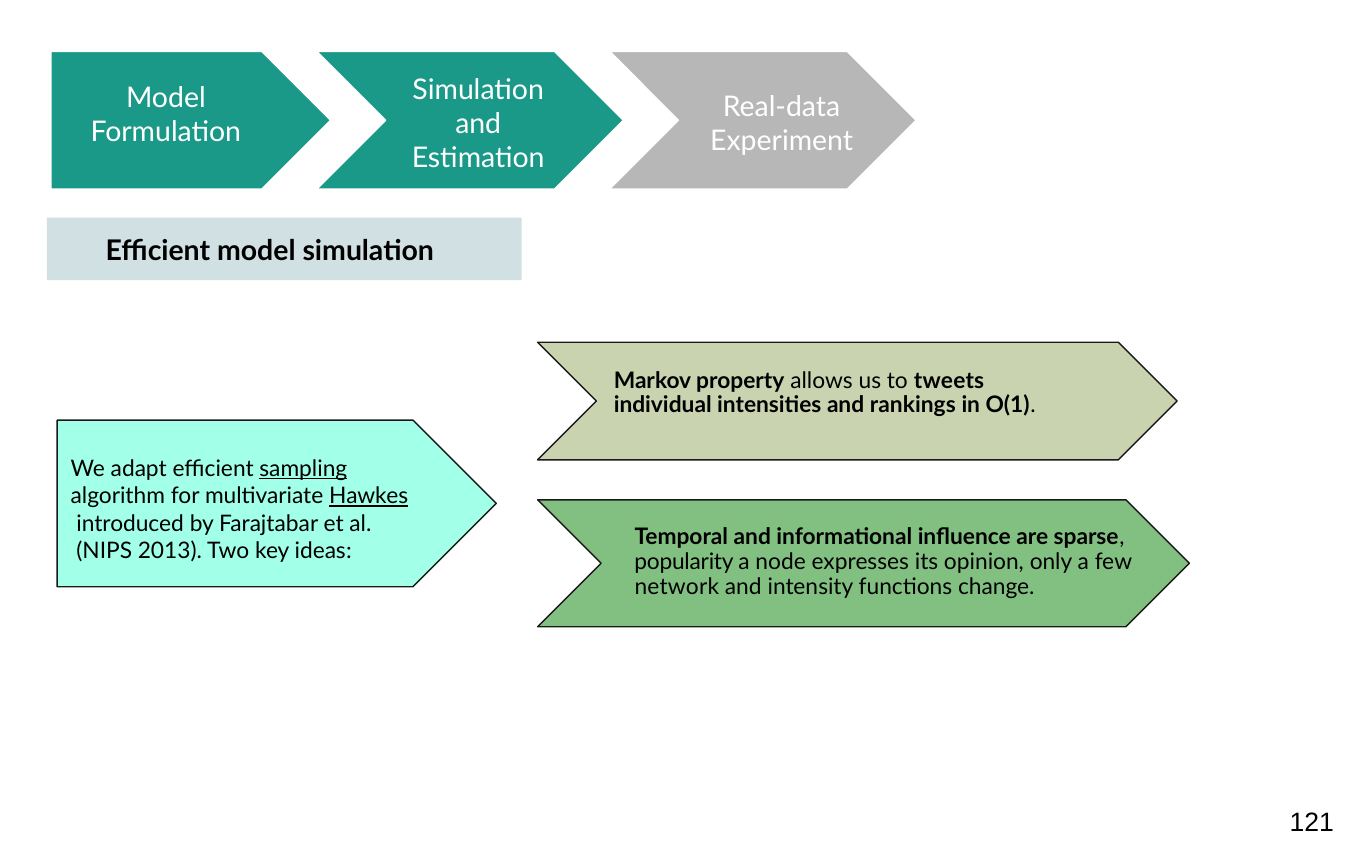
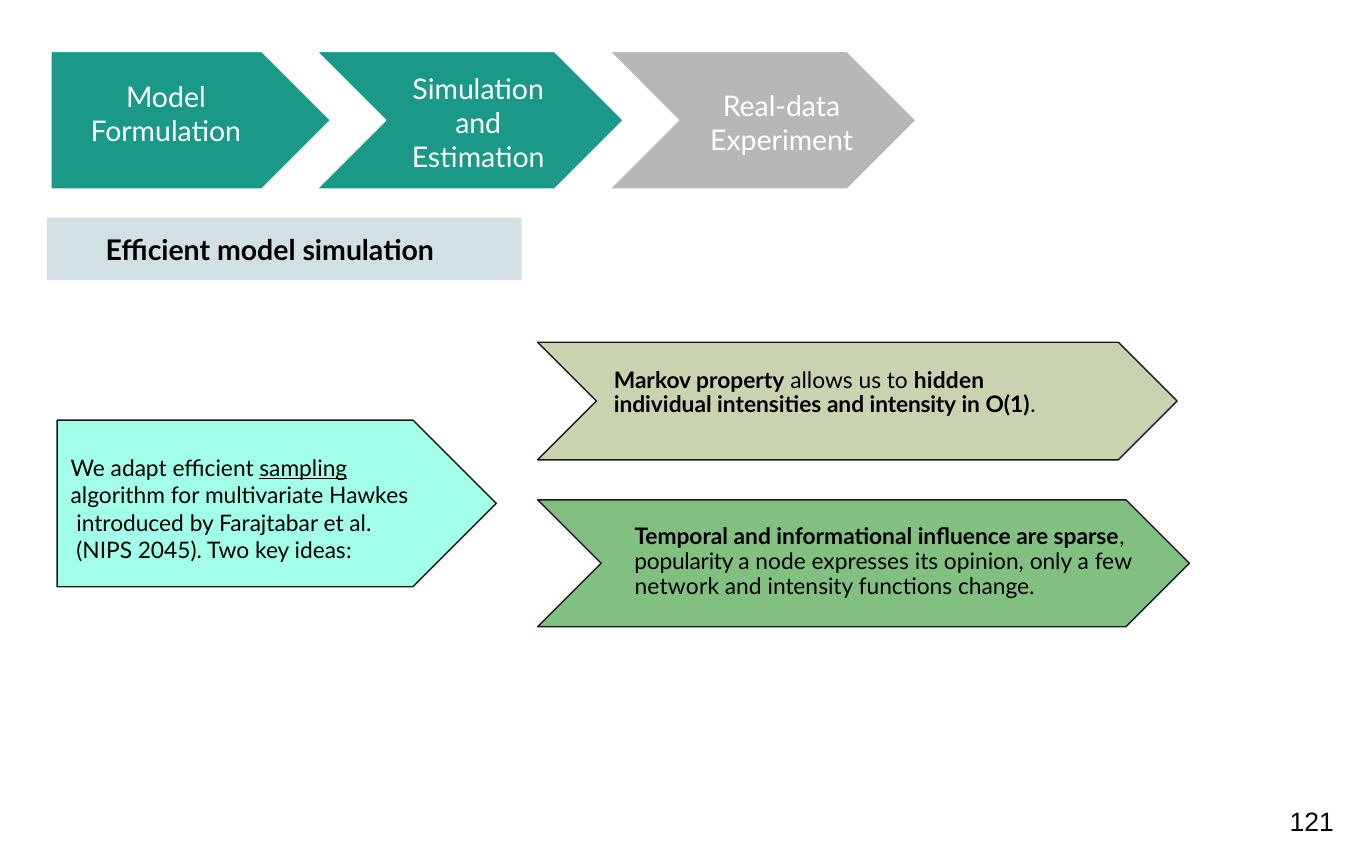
tweets: tweets -> hidden (949, 380)
intensities and rankings: rankings -> intensity (913, 405)
Hawkes underline: present -> none (369, 496)
2013: 2013 -> 2045 (170, 551)
